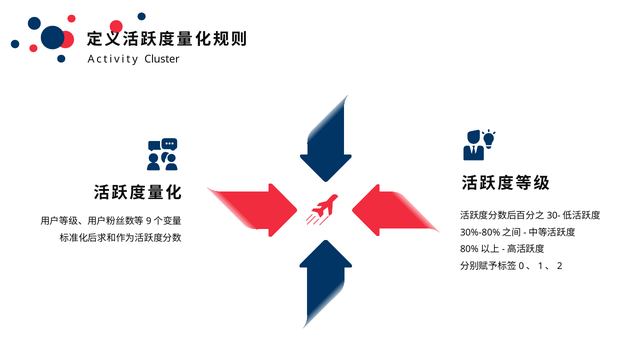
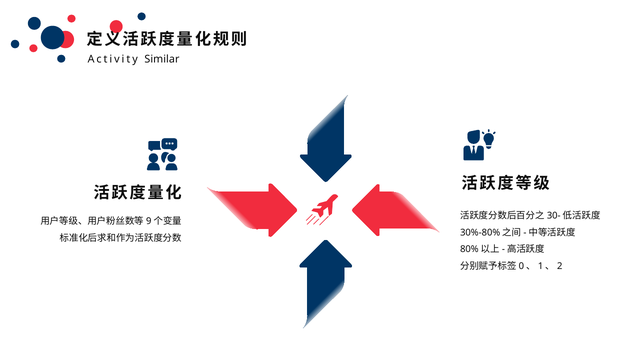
Cluster: Cluster -> Similar (162, 59)
